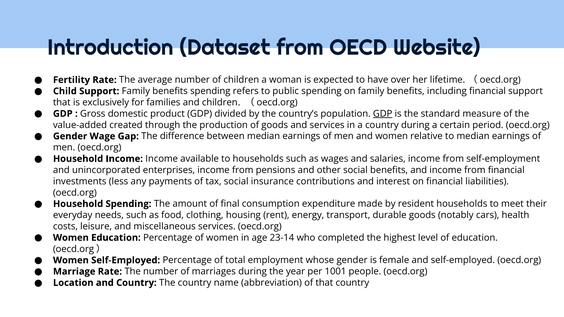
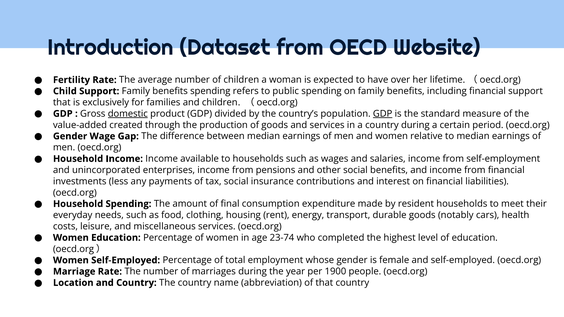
domestic underline: none -> present (128, 114)
23-14: 23-14 -> 23-74 (282, 238)
1001: 1001 -> 1900 (335, 272)
